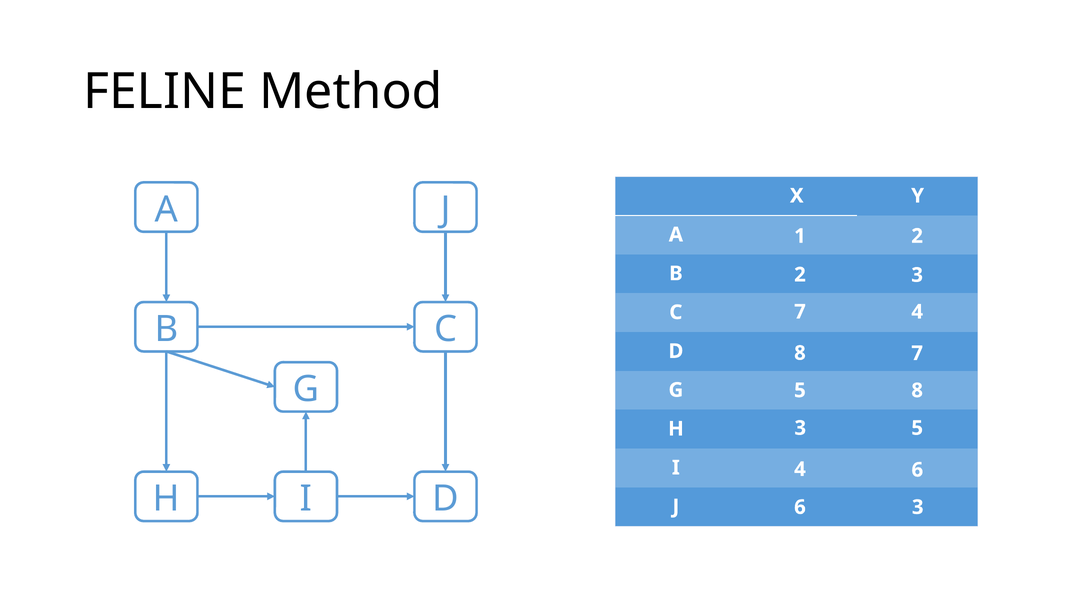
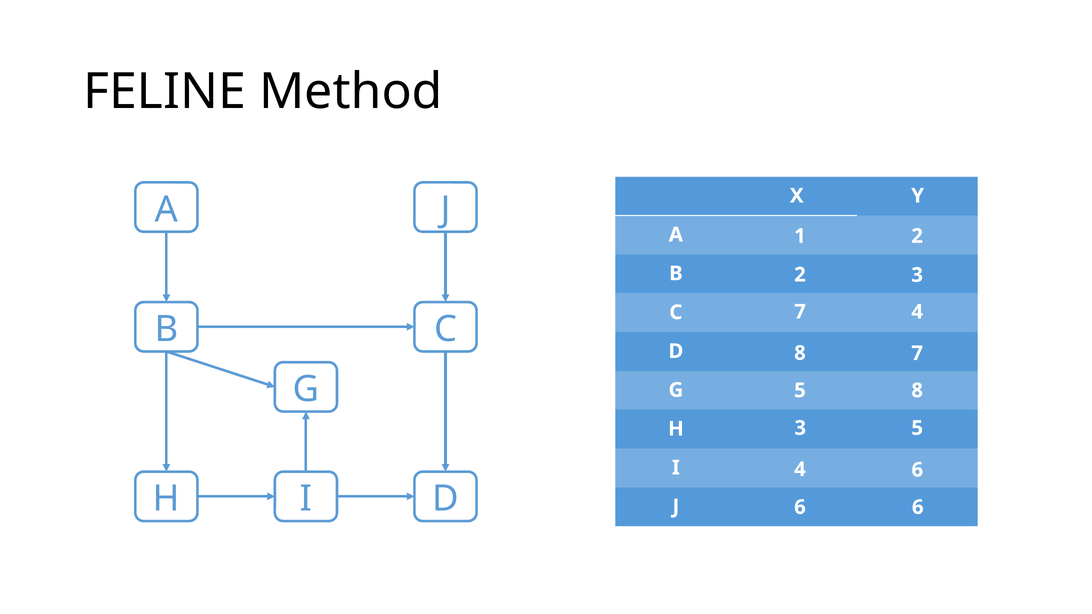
J 3: 3 -> 6 (918, 507)
